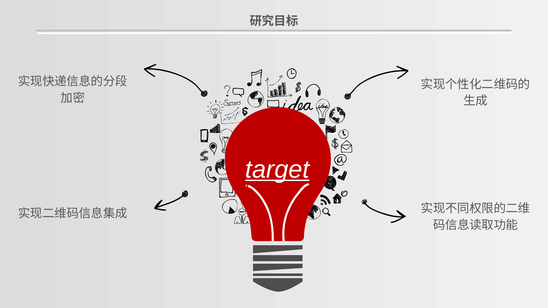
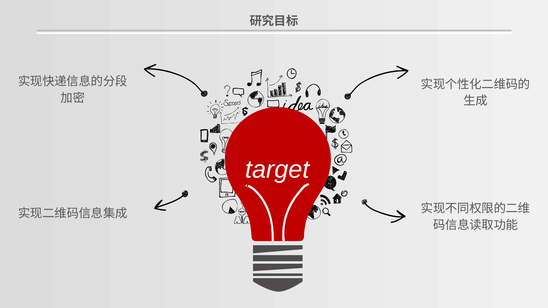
target underline: present -> none (277, 170)
